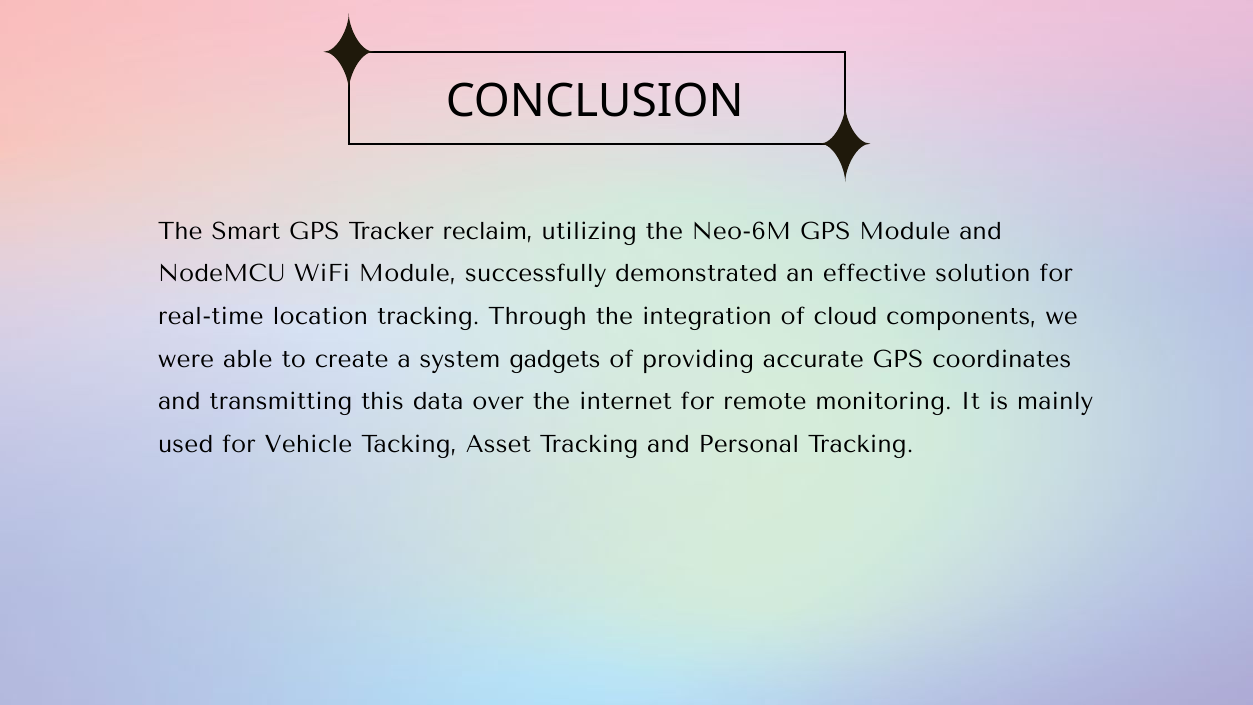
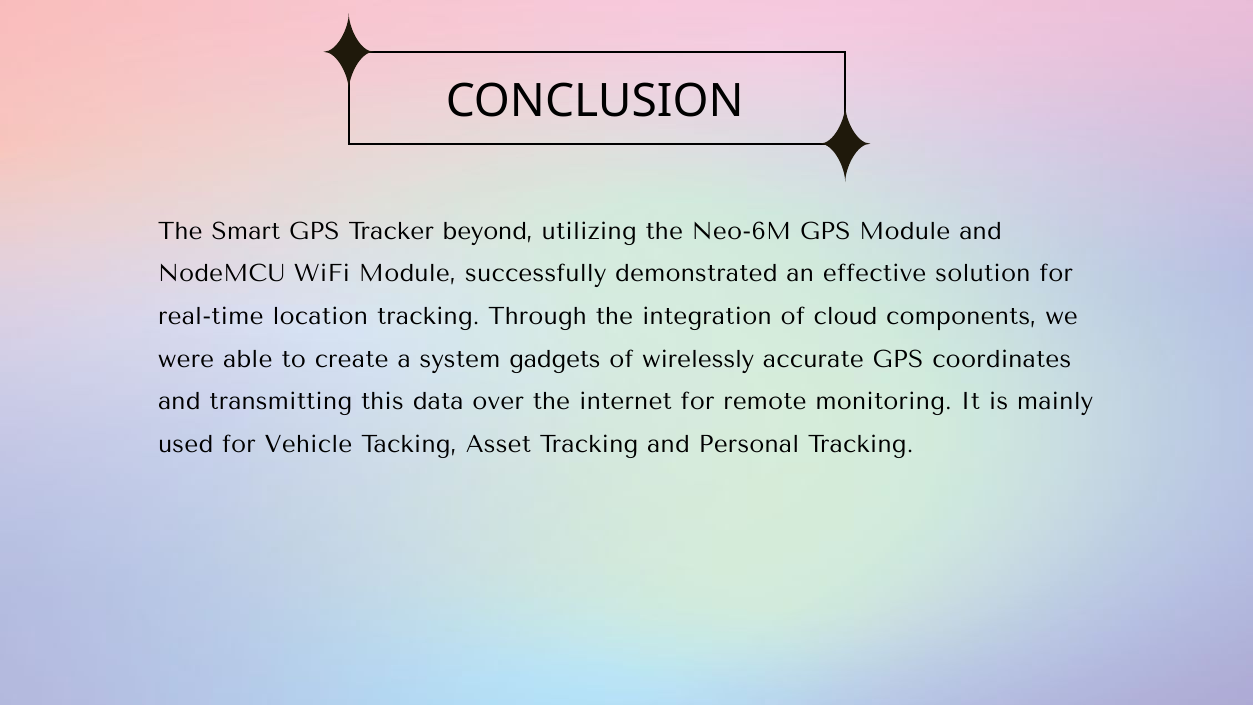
reclaim: reclaim -> beyond (488, 231)
providing: providing -> wirelessly (698, 359)
